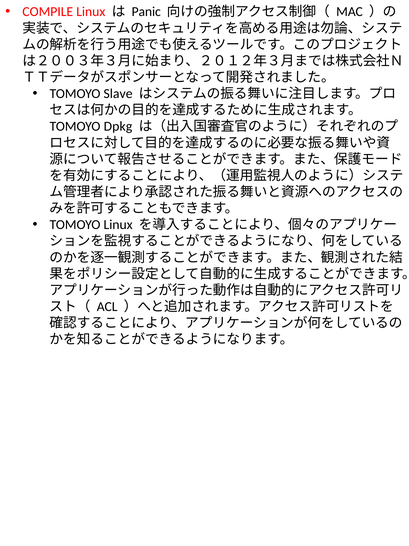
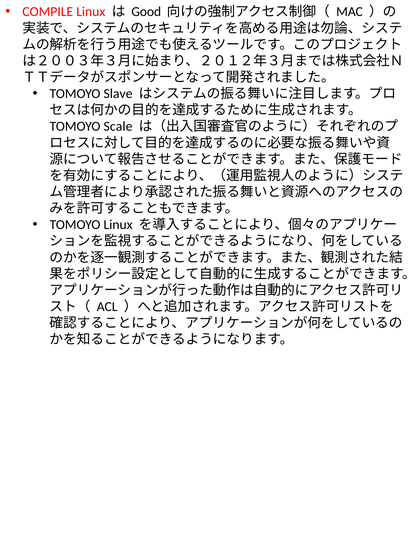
Panic: Panic -> Good (146, 12)
Dpkg: Dpkg -> Scale (118, 126)
